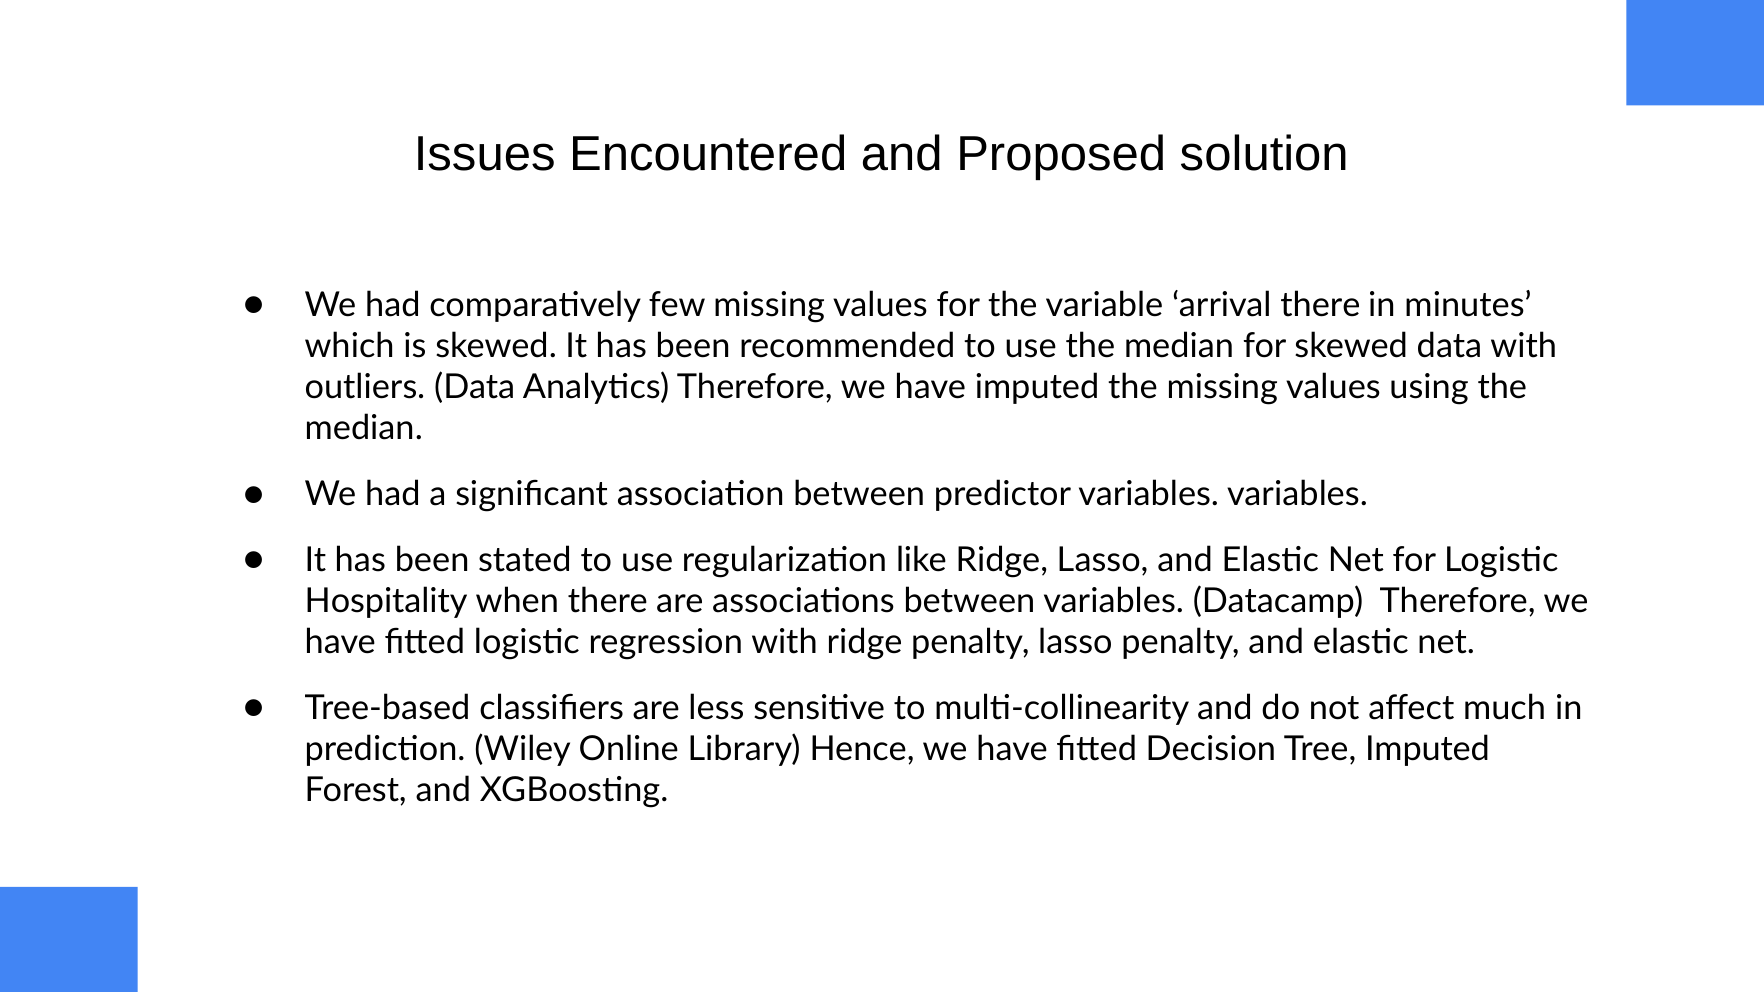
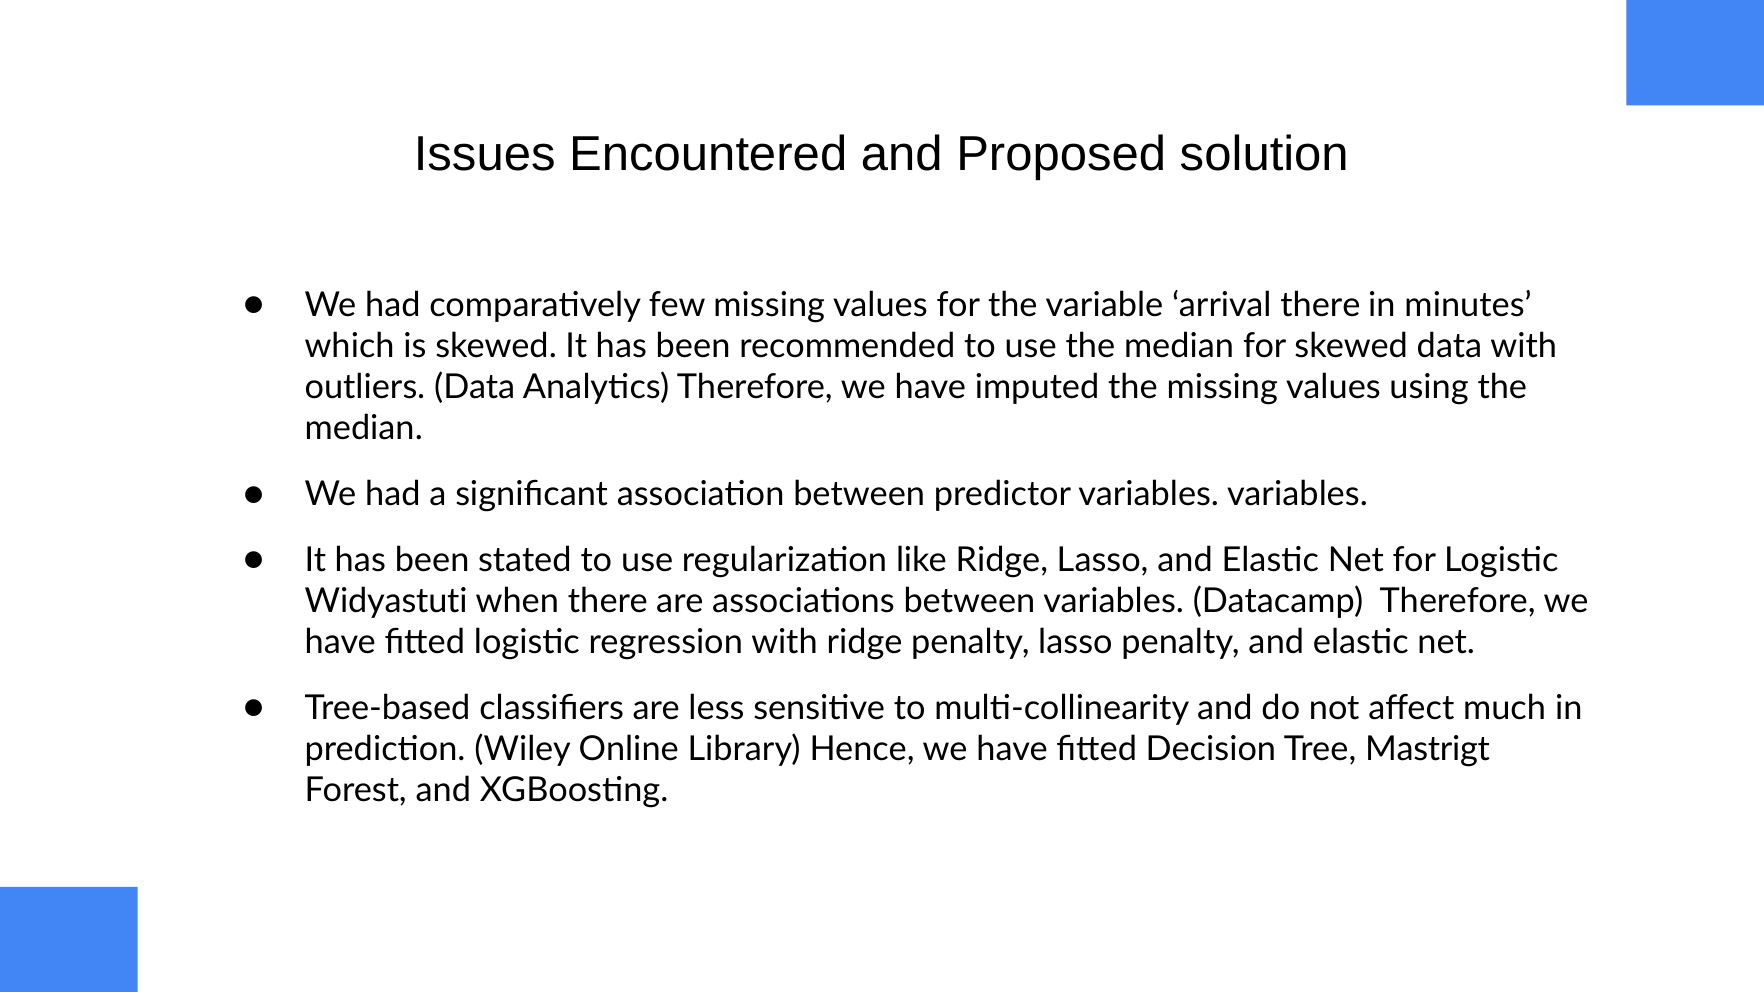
Hospitality: Hospitality -> Widyastuti (386, 601)
Tree Imputed: Imputed -> Mastrigt (1427, 749)
